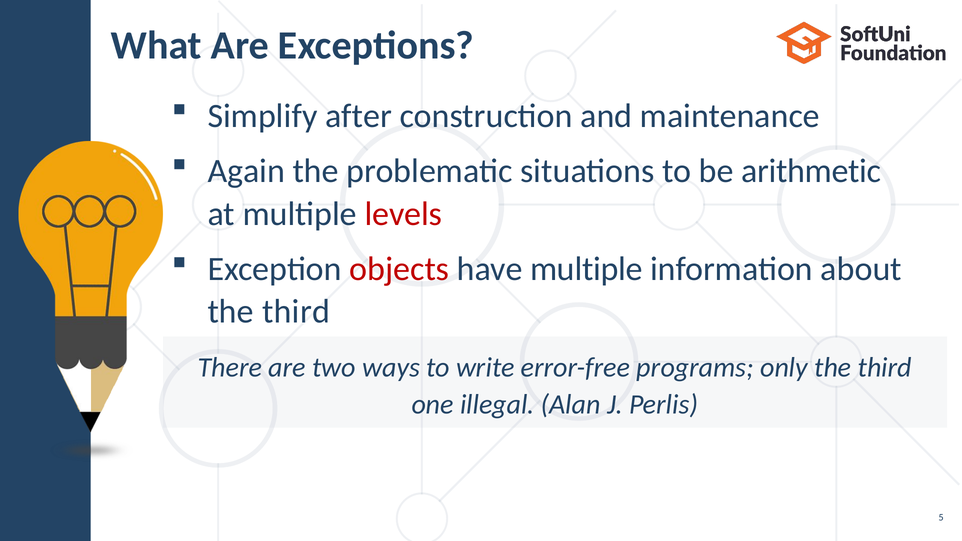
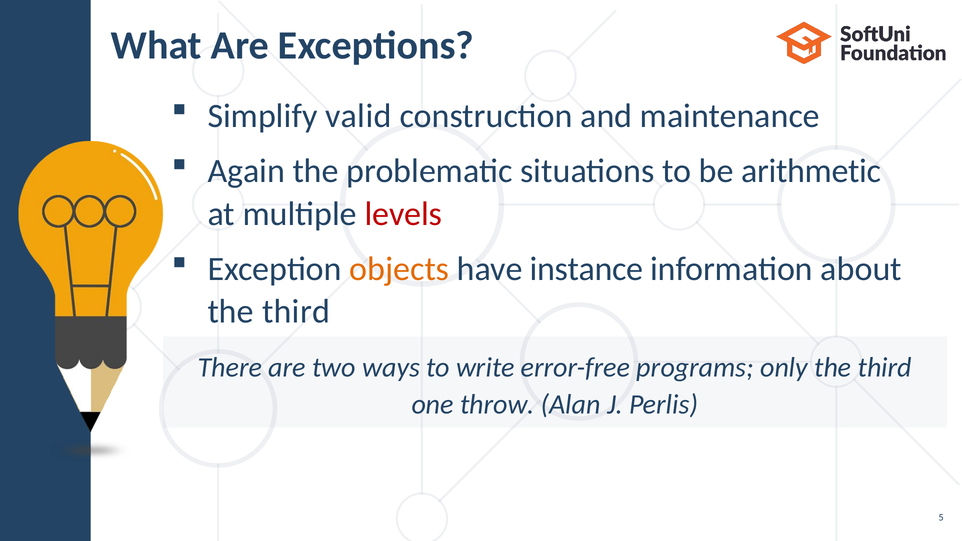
after: after -> valid (358, 116)
objects colour: red -> orange (399, 269)
have multiple: multiple -> instance (586, 269)
illegal: illegal -> throw (497, 404)
